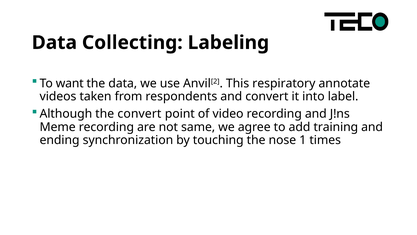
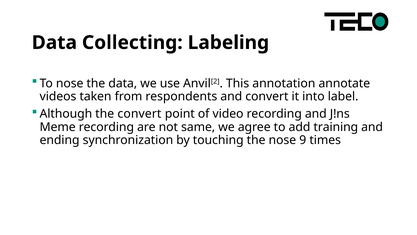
To want: want -> nose (70, 83)
respiratory: respiratory -> annotation (284, 83)
1: 1 -> 9 (303, 140)
